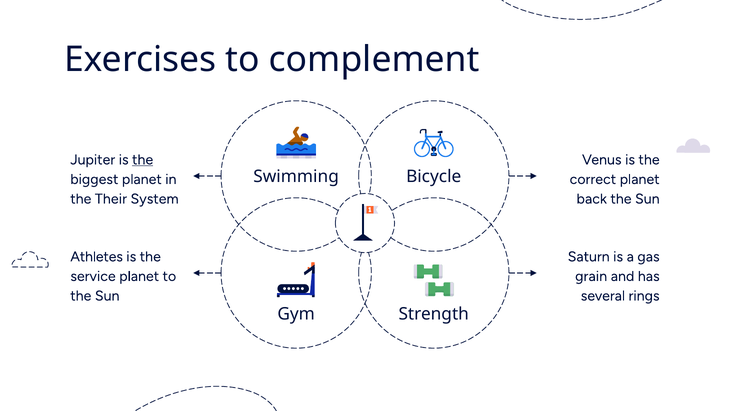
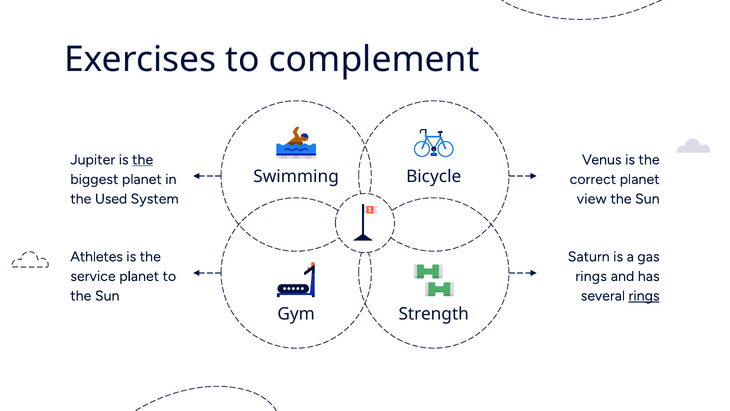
Their: Their -> Used (111, 199)
back: back -> view (592, 199)
grain: grain -> rings (591, 276)
rings underline: none -> present (644, 296)
